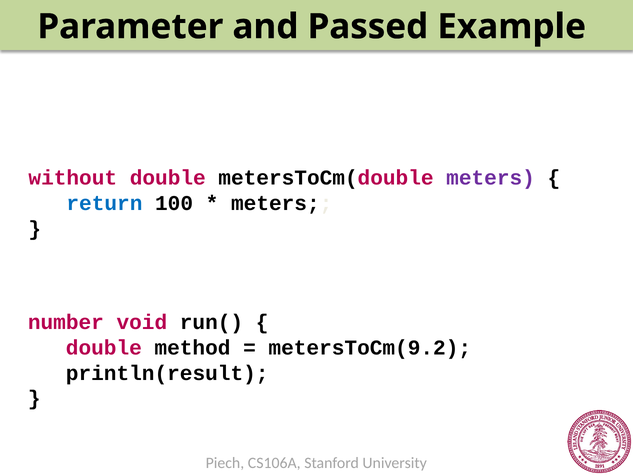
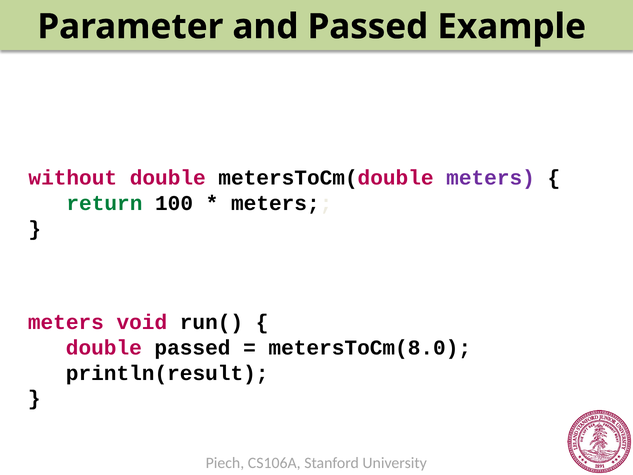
return colour: blue -> green (104, 203)
number: number -> meters (66, 322)
double method: method -> passed (192, 348)
metersToCm(9.2: metersToCm(9.2 -> metersToCm(8.0 (370, 348)
